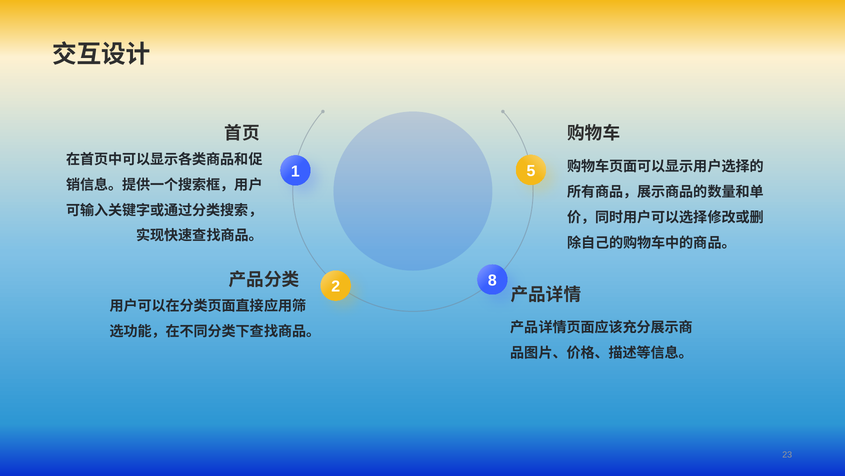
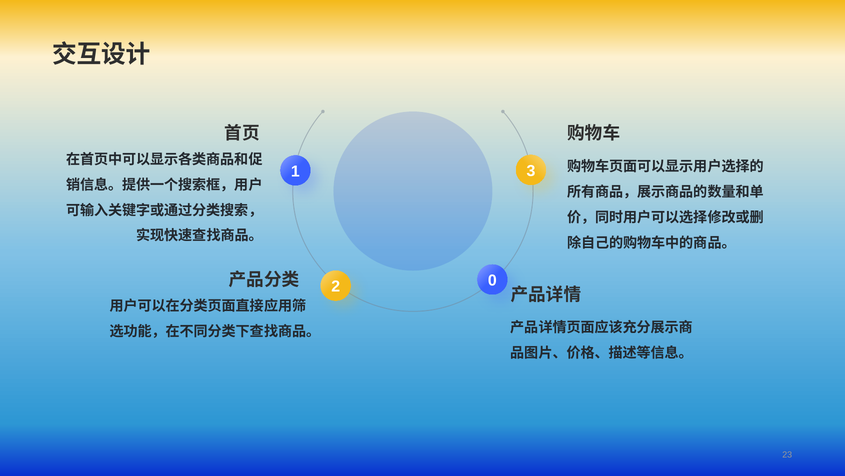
5: 5 -> 3 (531, 171)
8: 8 -> 0 (492, 280)
